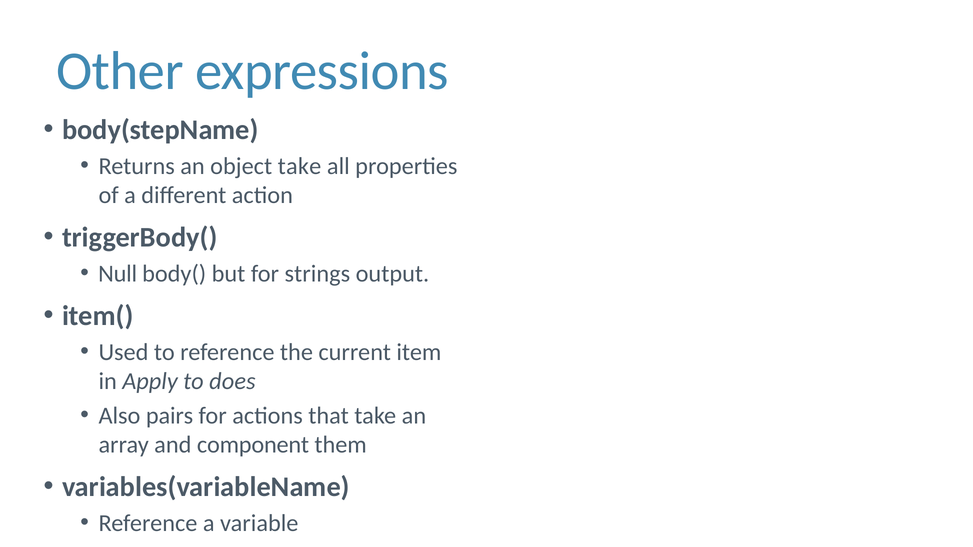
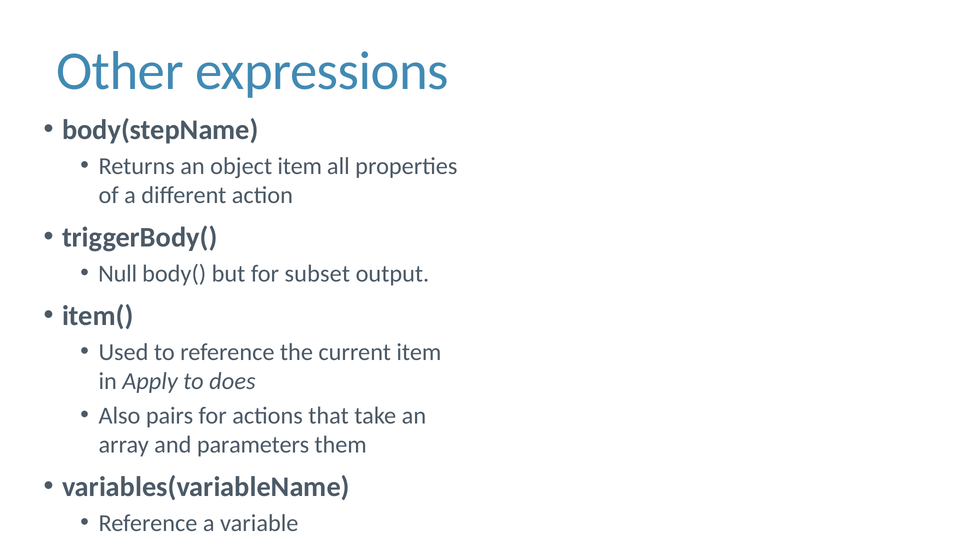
object take: take -> item (300, 166)
strings: strings -> subset (317, 274)
component: component -> parameters (253, 445)
